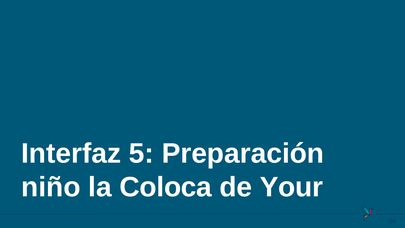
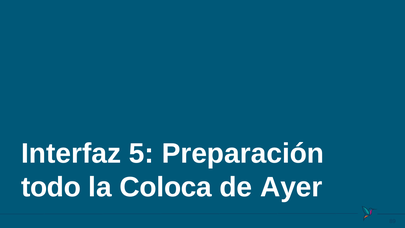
niño: niño -> todo (51, 187)
Your: Your -> Ayer (291, 187)
